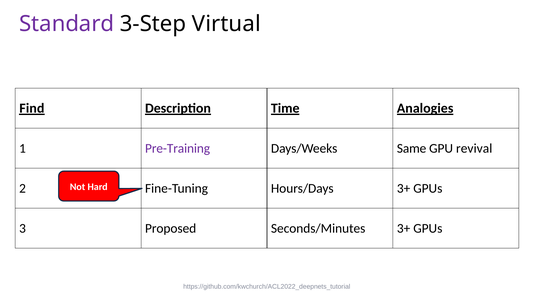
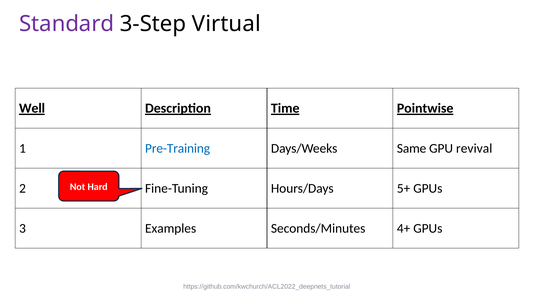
Find: Find -> Well (32, 108)
Analogies: Analogies -> Pointwise (425, 108)
Pre-Training colour: purple -> blue (178, 148)
Hours/Days 3+: 3+ -> 5+ (404, 189)
Proposed: Proposed -> Examples (171, 229)
Seconds/Minutes 3+: 3+ -> 4+ (404, 229)
